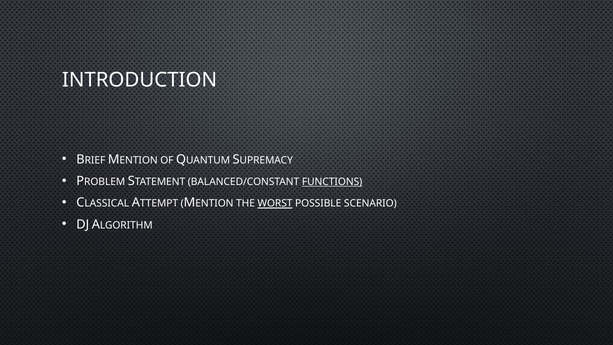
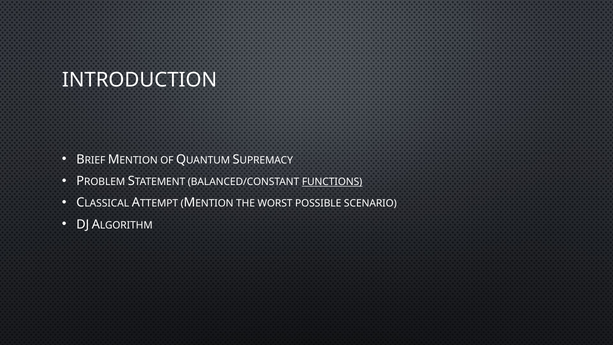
WORST underline: present -> none (275, 203)
